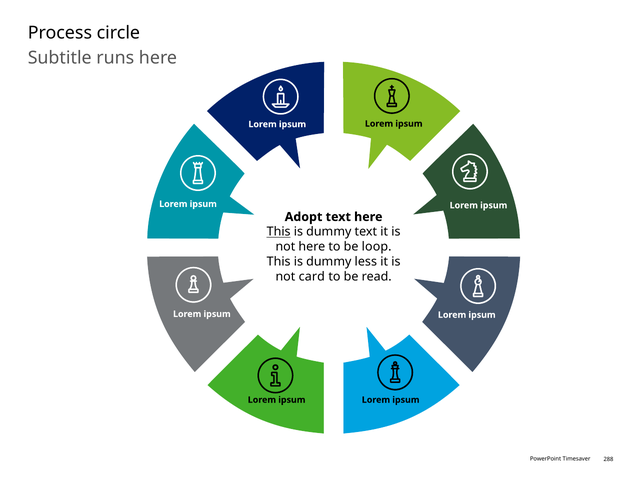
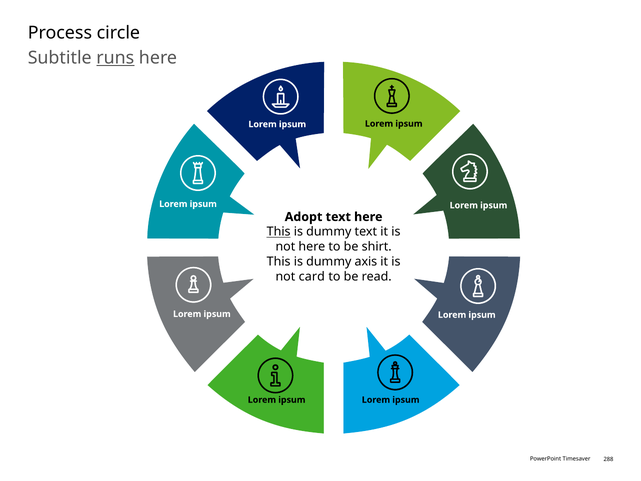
runs underline: none -> present (115, 58)
loop: loop -> shirt (377, 247)
less: less -> axis (366, 262)
